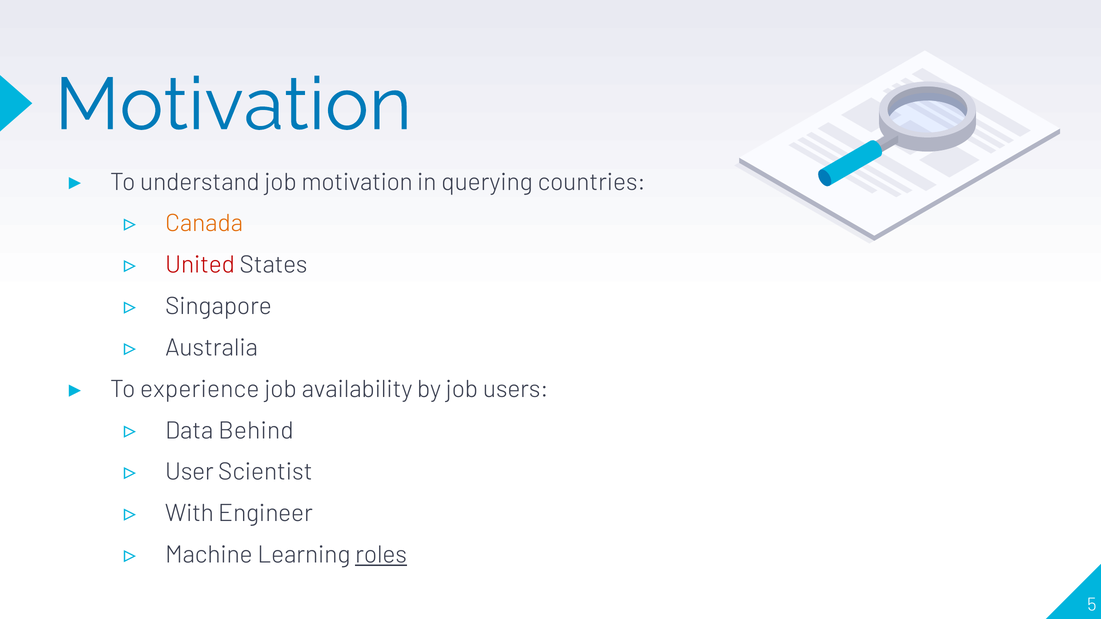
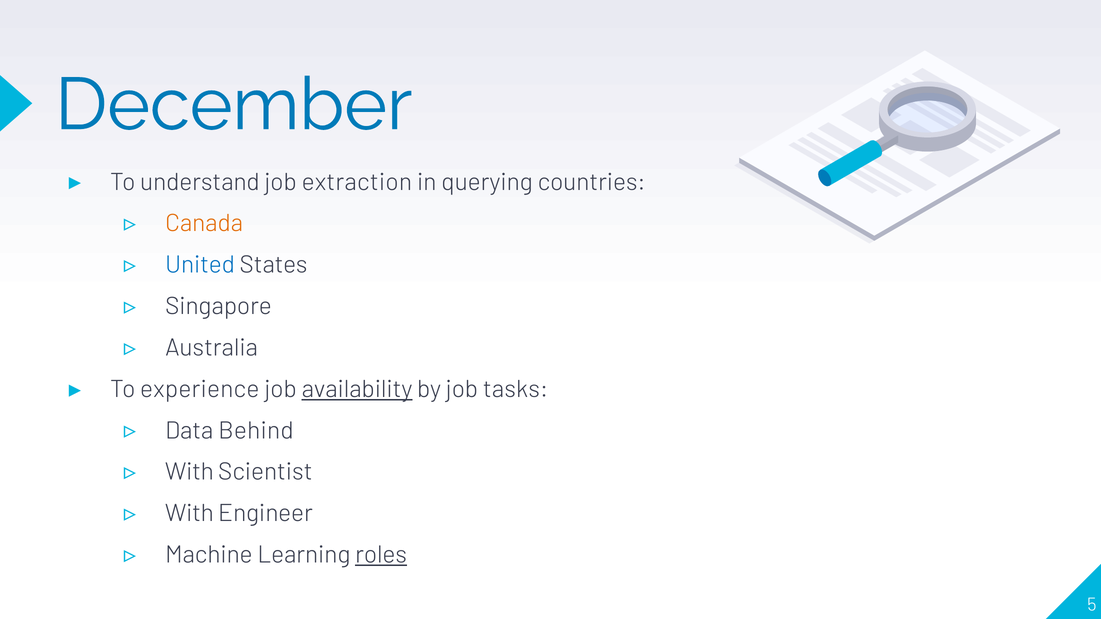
Motivation: Motivation -> December (234, 105)
job motivation: motivation -> extraction (357, 182)
United colour: red -> blue (200, 265)
availability underline: none -> present (357, 389)
users: users -> tasks (516, 389)
User: User -> With (189, 472)
